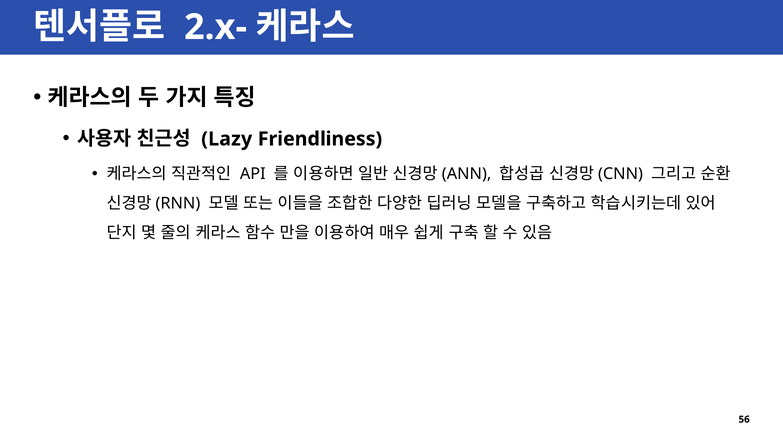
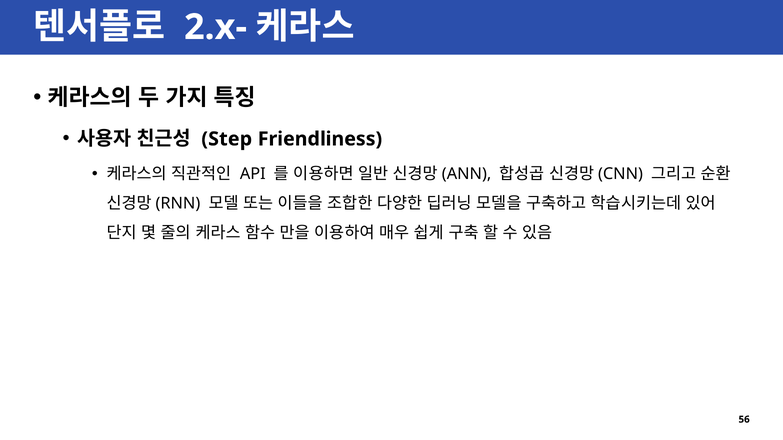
Lazy: Lazy -> Step (227, 139)
